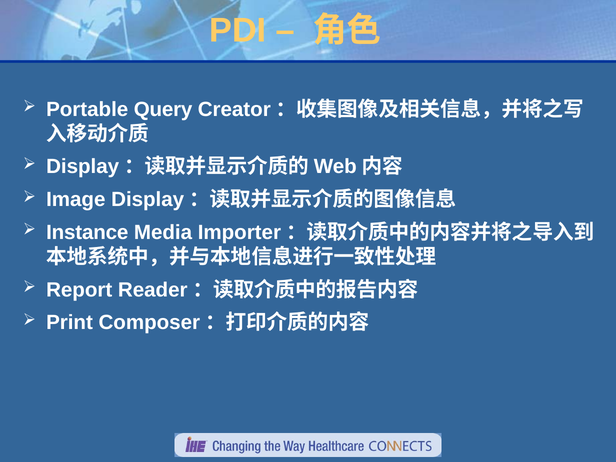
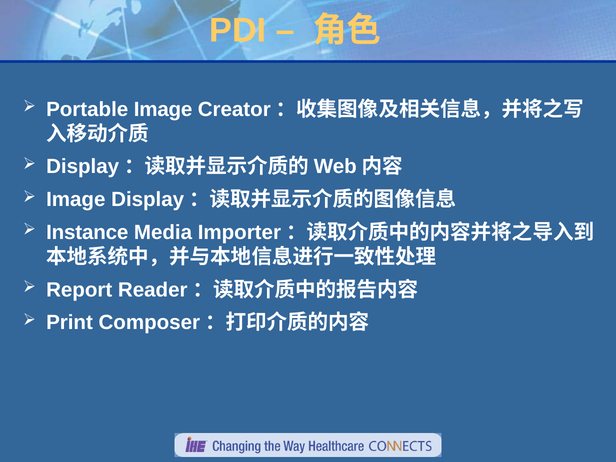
Portable Query: Query -> Image (163, 109)
